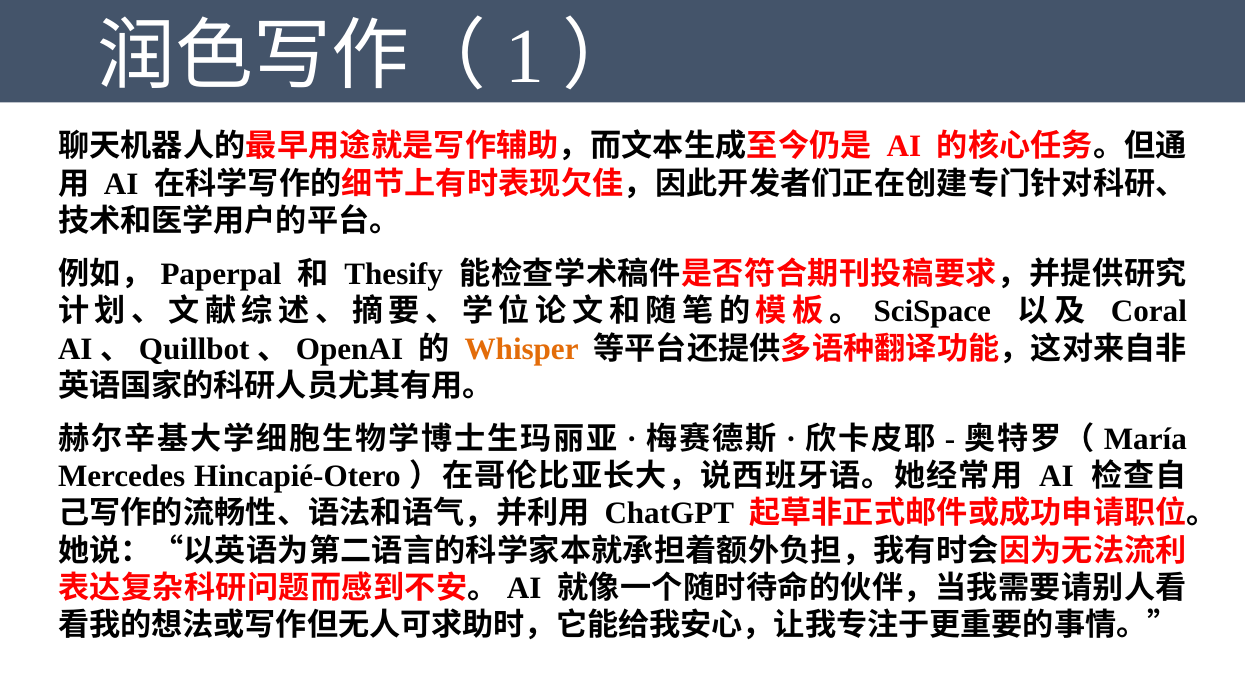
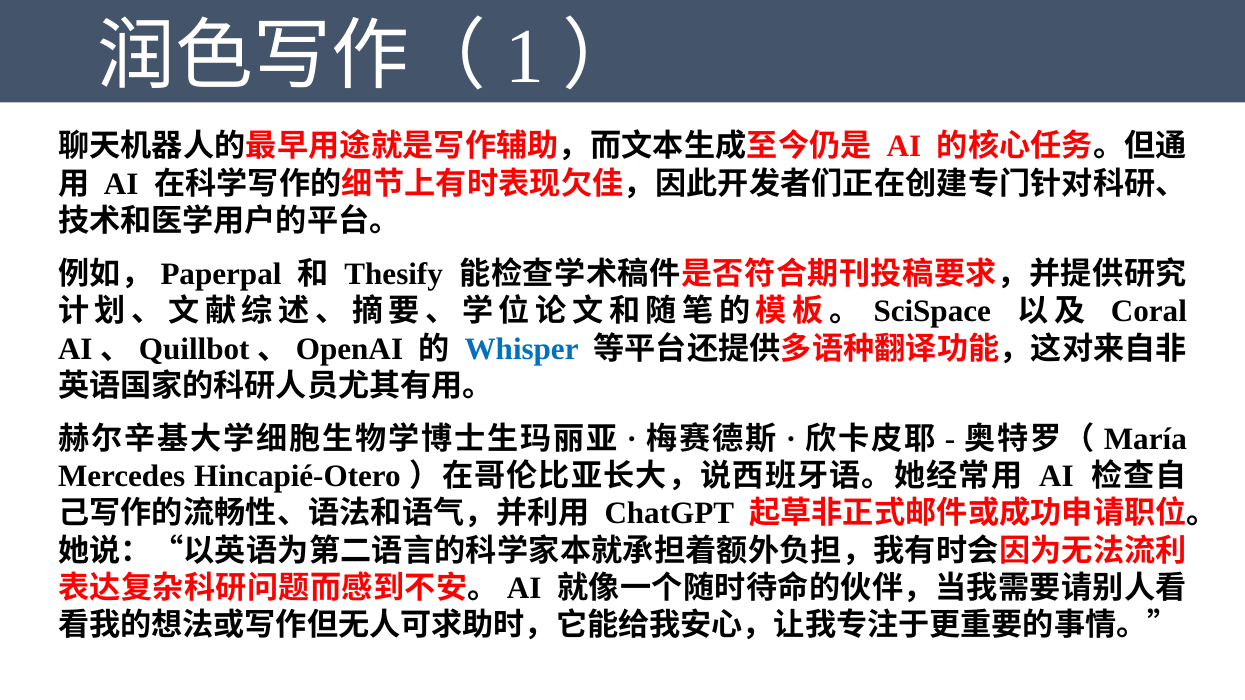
Whisper colour: orange -> blue (522, 349)
